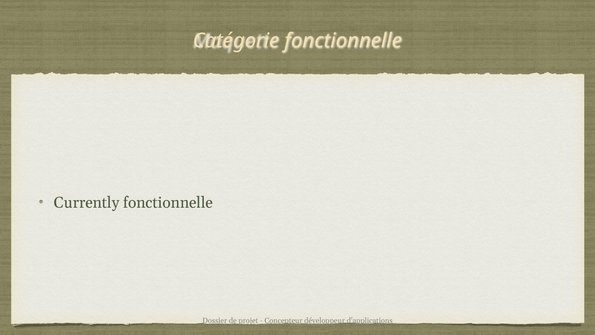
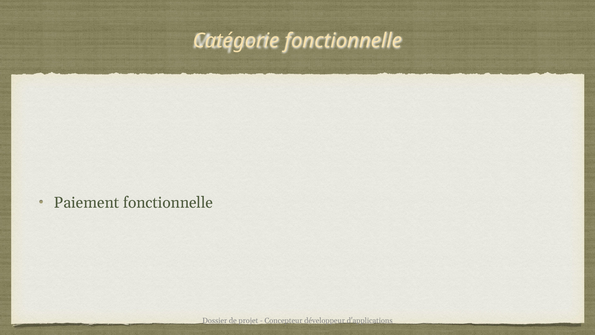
Currently: Currently -> Paiement (87, 203)
